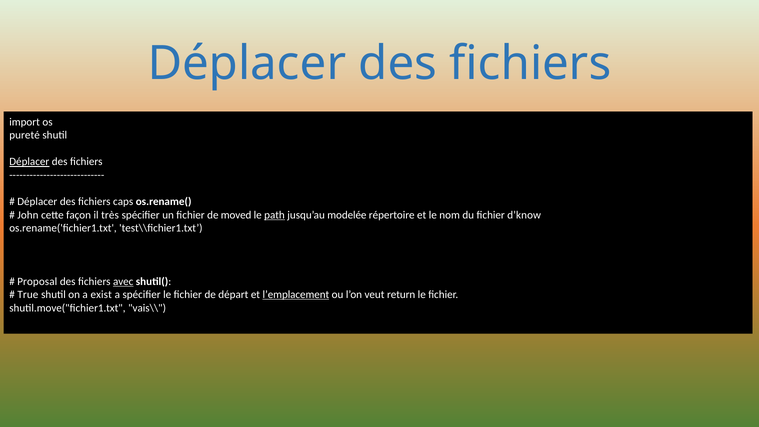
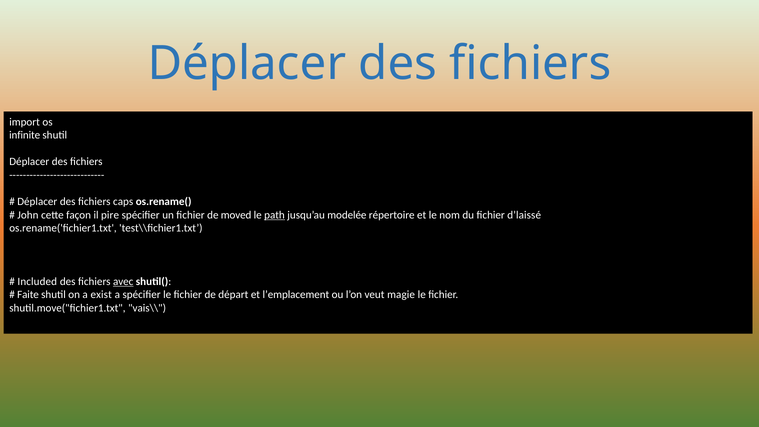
pureté: pureté -> infinite (25, 135)
Déplacer underline: present -> none (29, 162)
très: très -> pire (110, 215)
d’know: d’know -> d’laissé (524, 215)
Proposal: Proposal -> Included (37, 281)
True: True -> Faite (28, 295)
l’emplacement underline: present -> none (296, 295)
return: return -> magie (401, 295)
